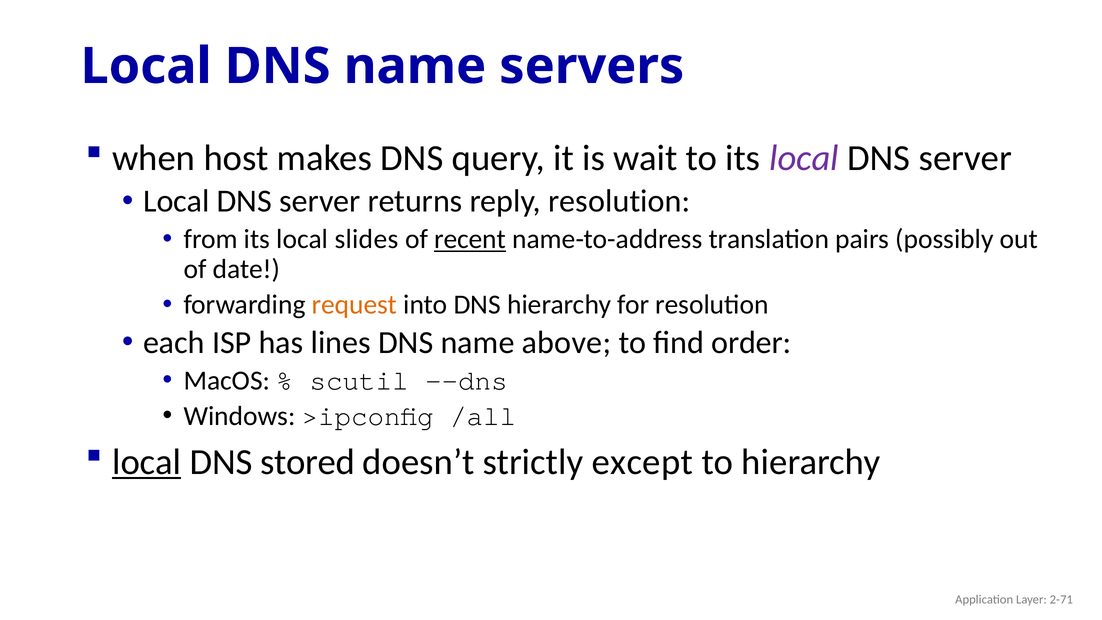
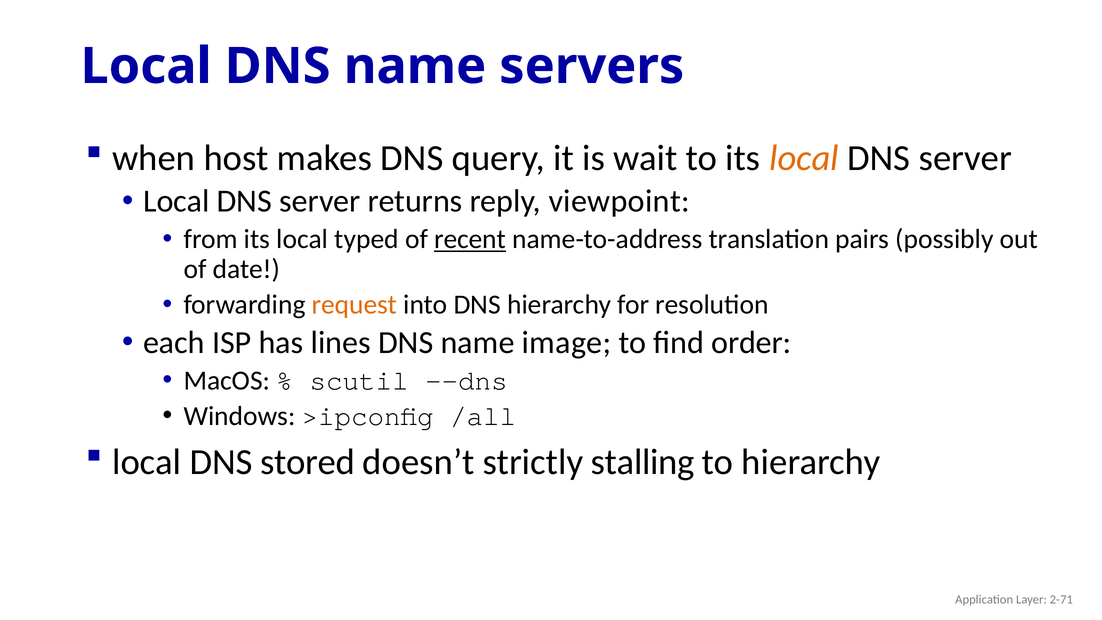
local colour: purple -> orange (804, 158)
reply resolution: resolution -> viewpoint (619, 201)
slides: slides -> typed (367, 239)
above: above -> image (566, 342)
local underline: present -> none (147, 462)
except: except -> stalling (643, 462)
